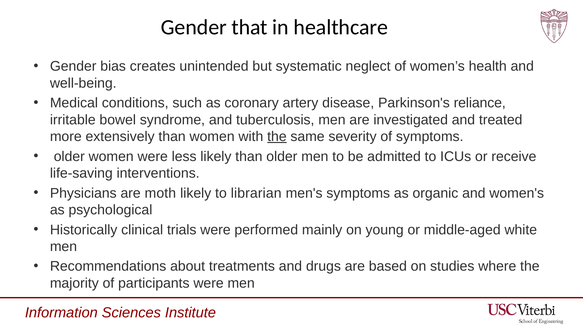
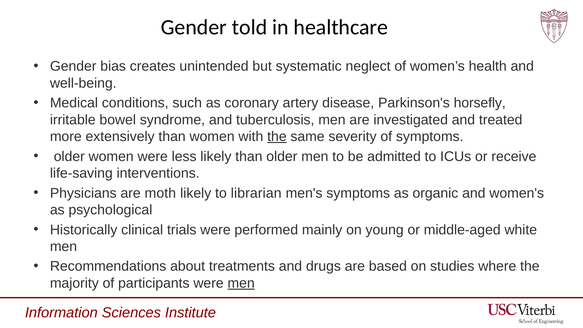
that: that -> told (249, 27)
reliance: reliance -> horsefly (480, 103)
men underline: none -> present (241, 283)
